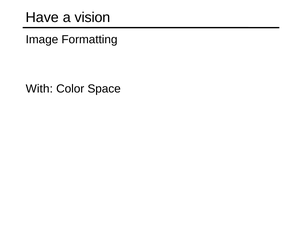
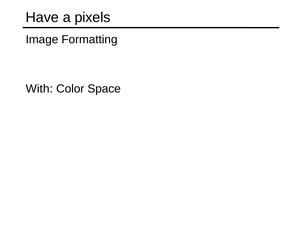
vision: vision -> pixels (93, 17)
